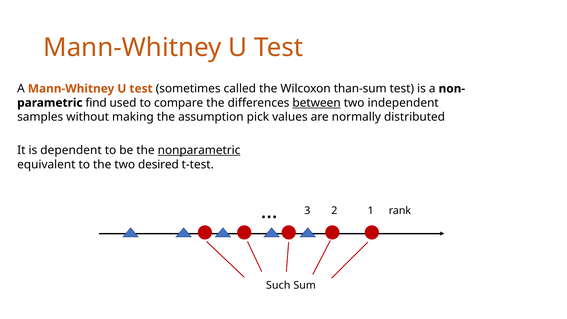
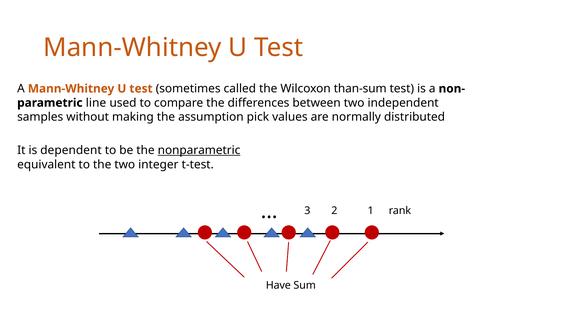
find: find -> line (96, 103)
between underline: present -> none (317, 103)
desired: desired -> integer (158, 164)
Such: Such -> Have (278, 285)
